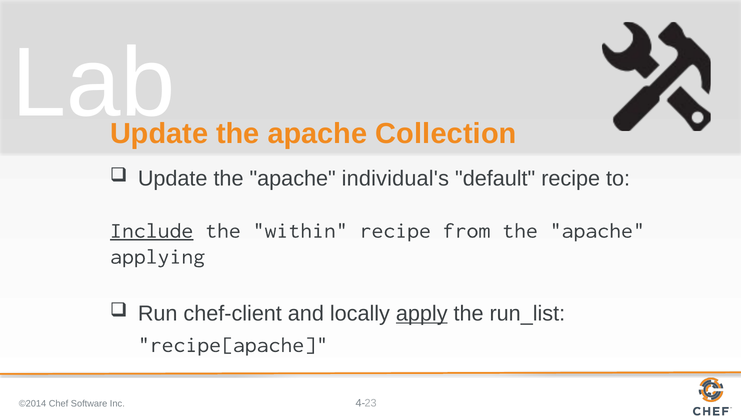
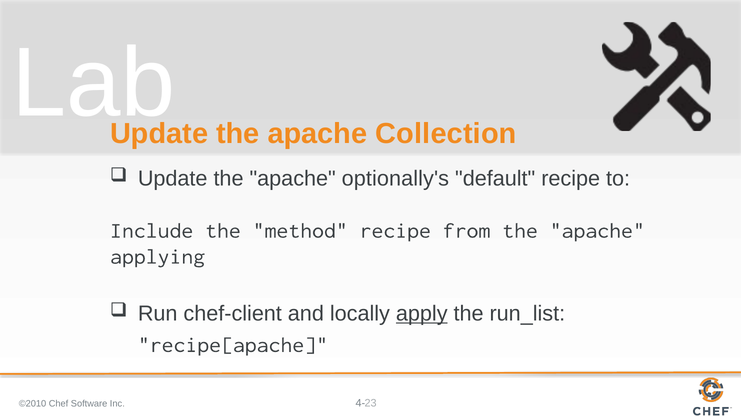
individual's: individual's -> optionally's (395, 178)
Include underline: present -> none (152, 230)
within: within -> method (300, 230)
©2014: ©2014 -> ©2010 (33, 403)
